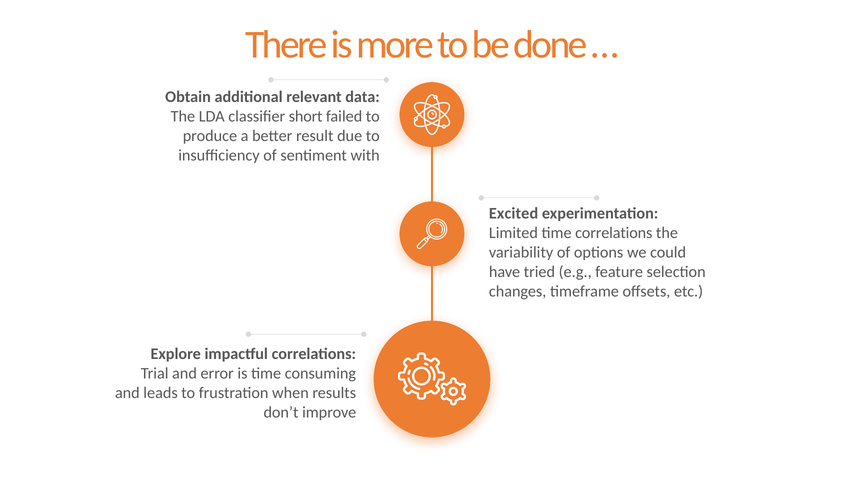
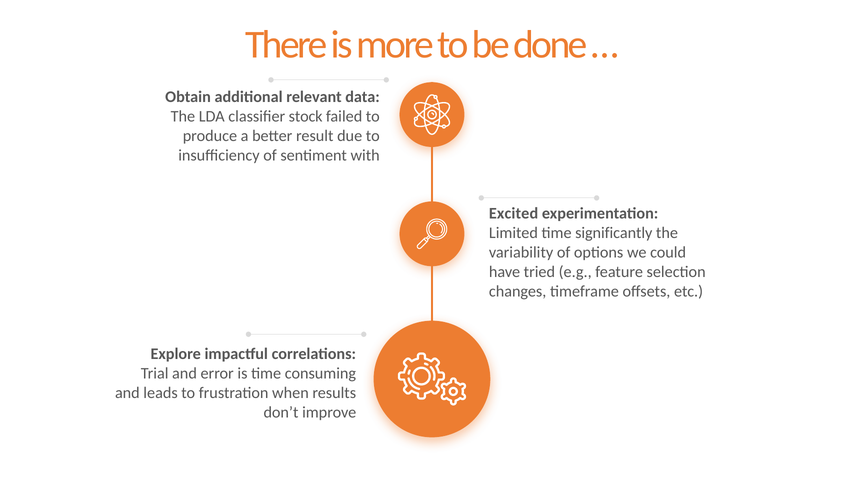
short: short -> stock (306, 116)
time correlations: correlations -> significantly (614, 233)
